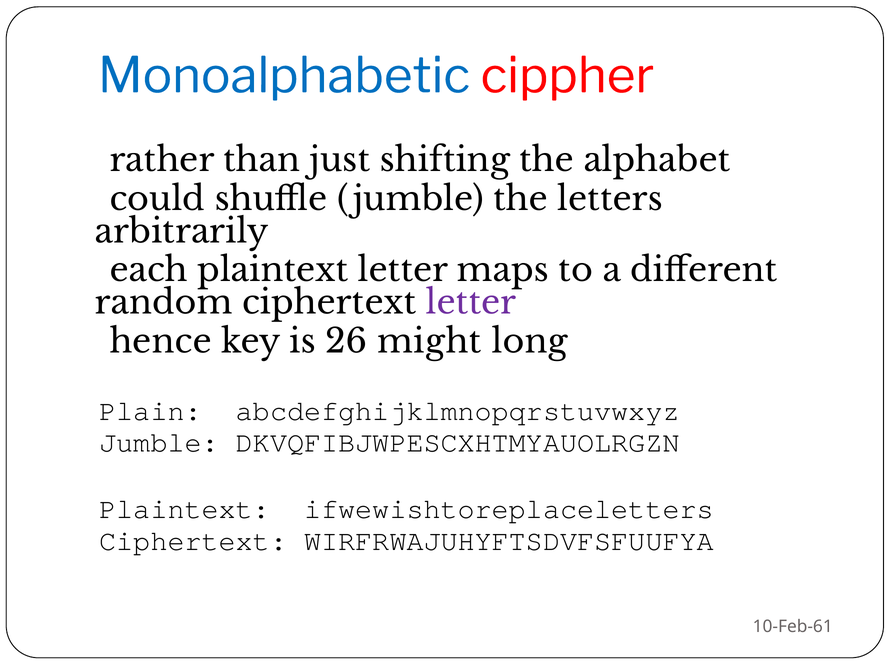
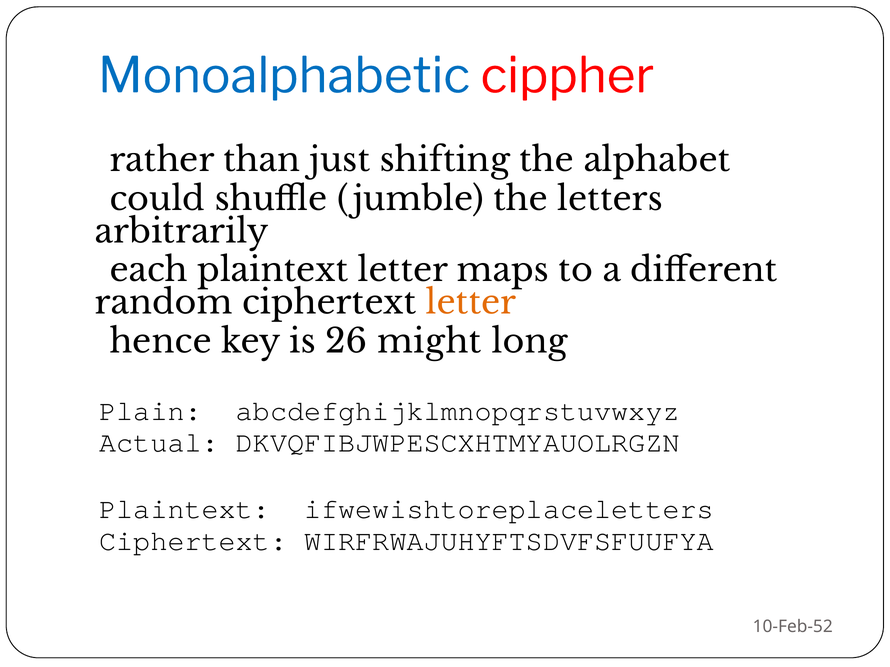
letter colour: purple -> orange (471, 303)
Jumble: Jumble -> Actual (159, 443)
10-Feb-61: 10-Feb-61 -> 10-Feb-52 (793, 627)
